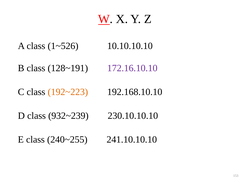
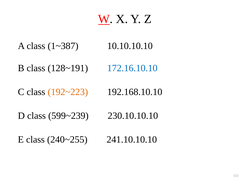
1~526: 1~526 -> 1~387 (63, 46)
172.16.10.10 colour: purple -> blue (132, 68)
932~239: 932~239 -> 599~239 (68, 116)
